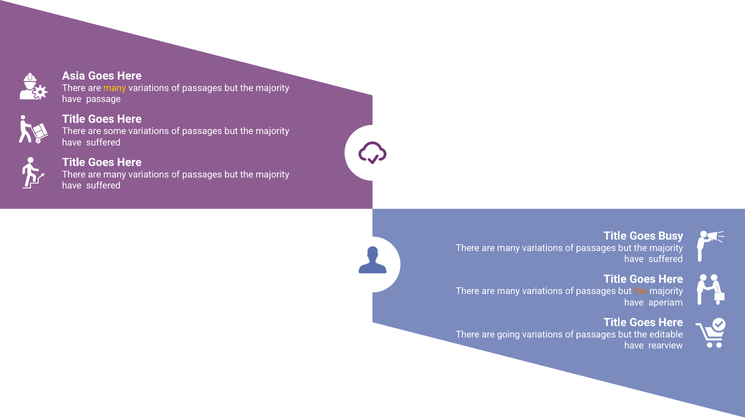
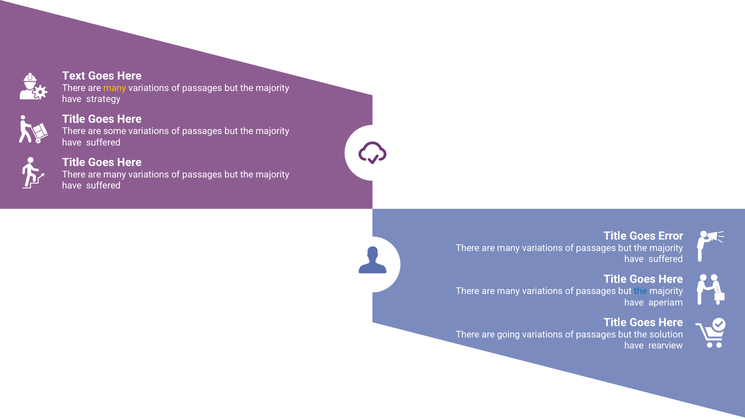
Asia: Asia -> Text (74, 76)
passage: passage -> strategy (103, 99)
Busy: Busy -> Error (671, 236)
the colour: orange -> blue (641, 291)
editable: editable -> solution (666, 335)
